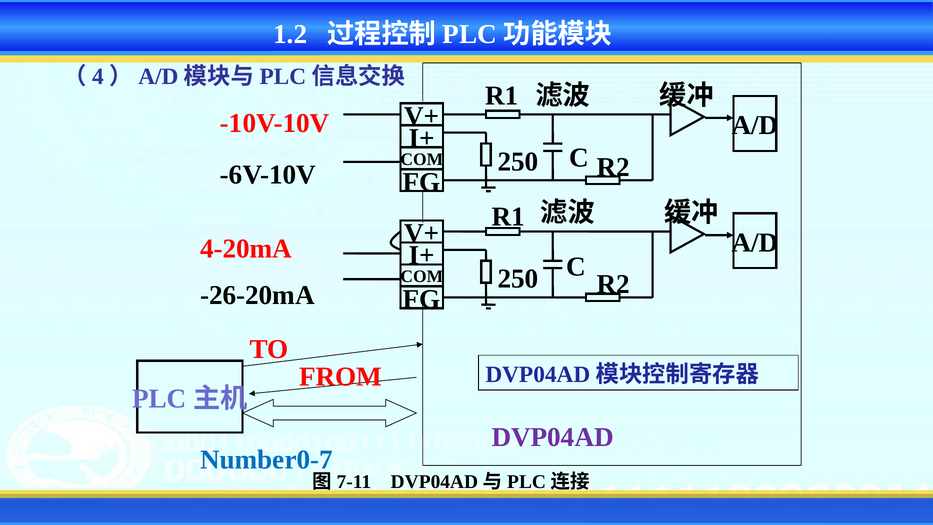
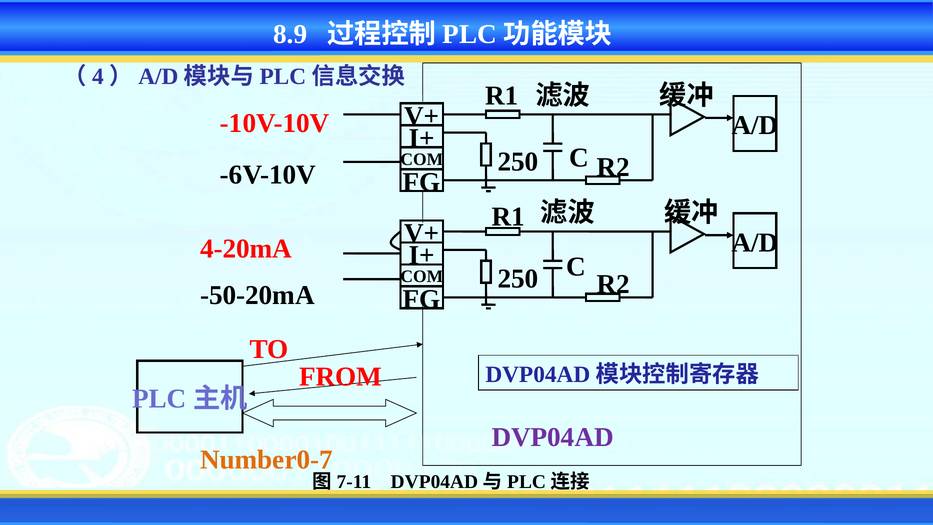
1.2: 1.2 -> 8.9 (290, 34)
-26-20mA: -26-20mA -> -50-20mA (257, 295)
Number0-7 colour: blue -> orange (266, 459)
